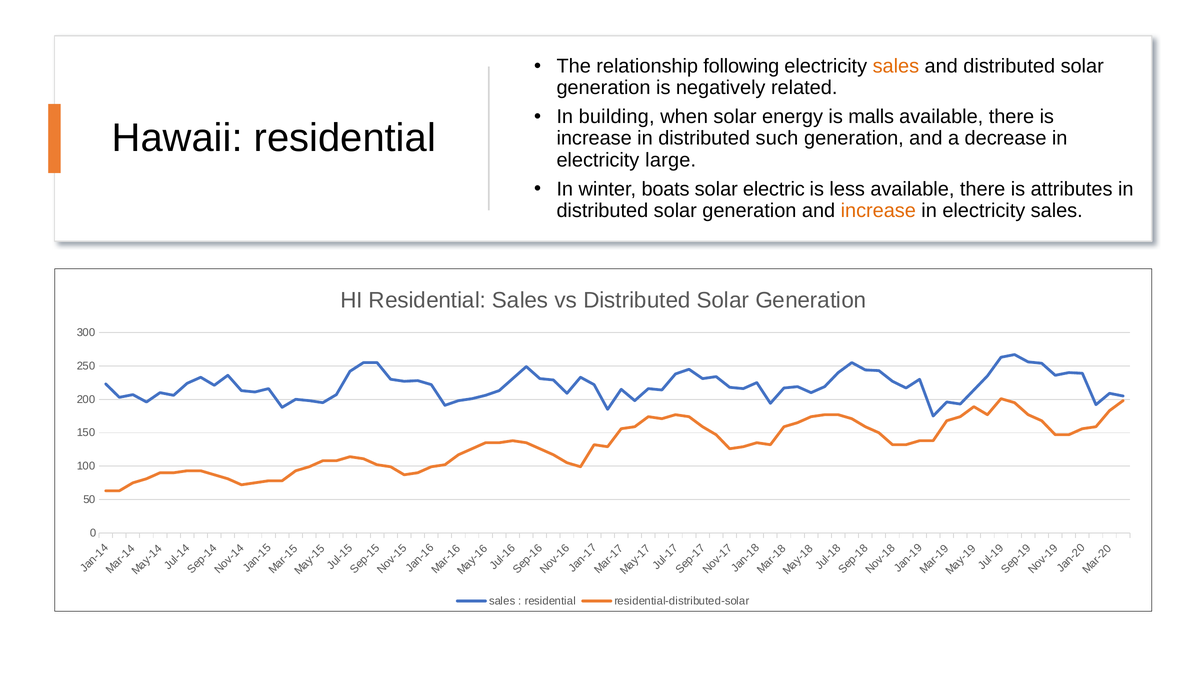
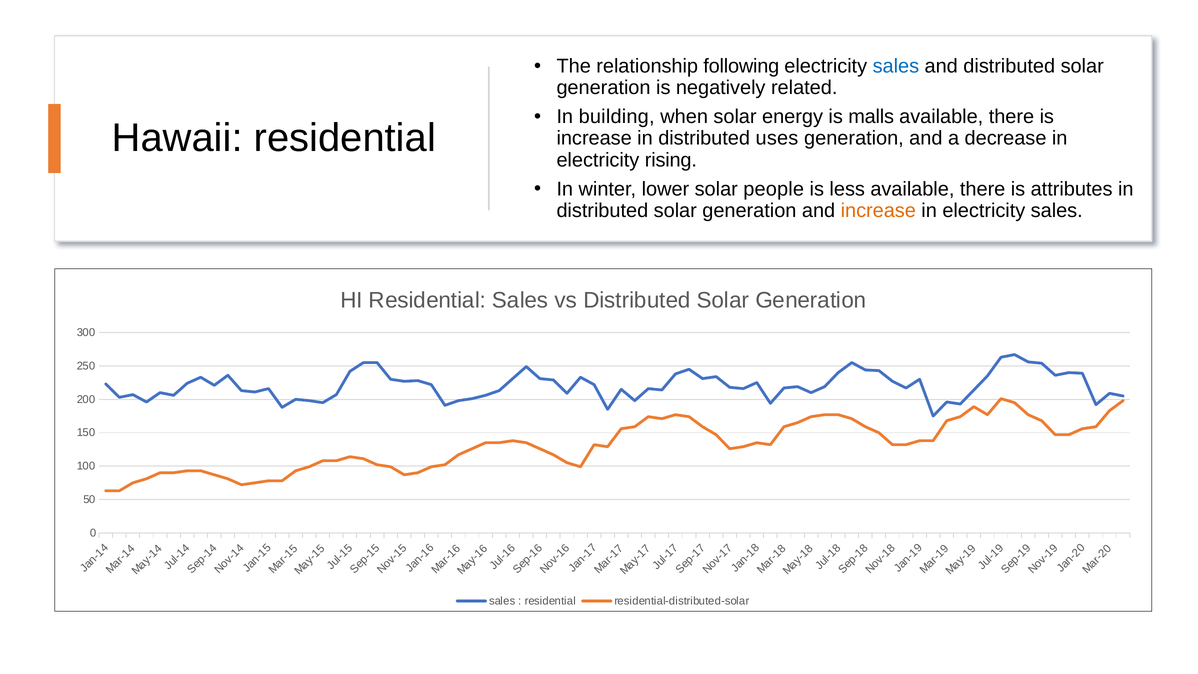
sales colour: orange -> blue (896, 66)
such: such -> uses (777, 138)
large: large -> rising (671, 160)
boats: boats -> lower (665, 189)
electric: electric -> people (774, 189)
